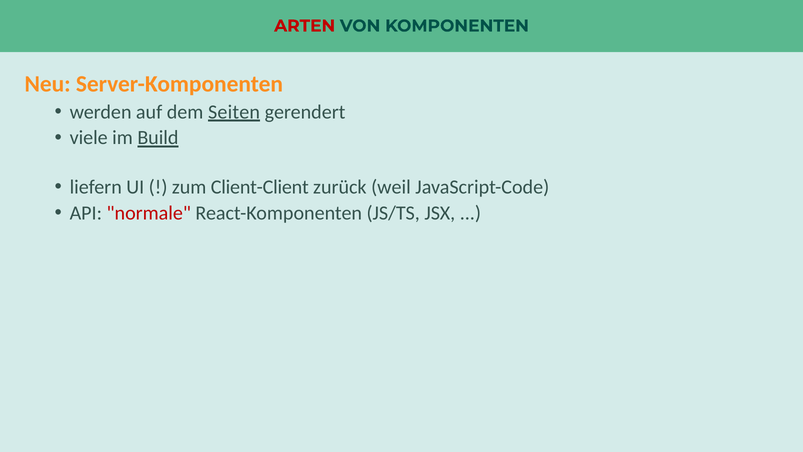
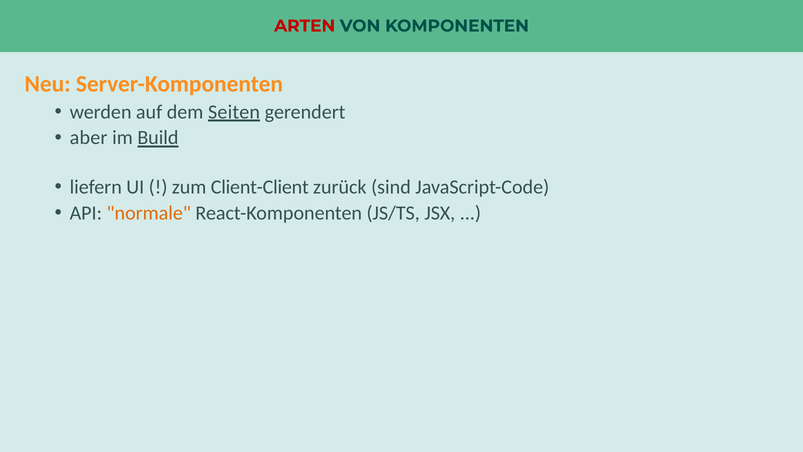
viele: viele -> aber (89, 138)
weil: weil -> sind (391, 187)
normale colour: red -> orange (149, 213)
